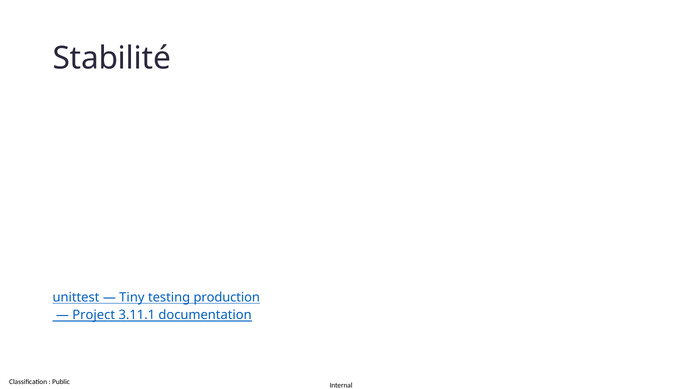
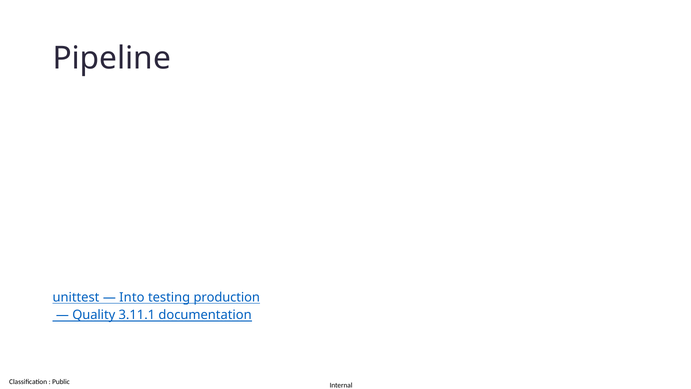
Stabilité: Stabilité -> Pipeline (112, 58)
Tiny: Tiny -> Into (132, 297)
Project: Project -> Quality (94, 315)
